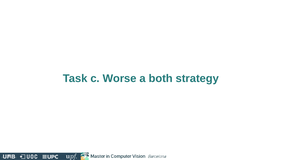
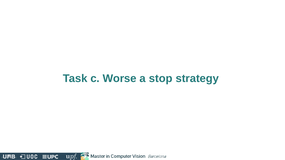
both: both -> stop (161, 79)
